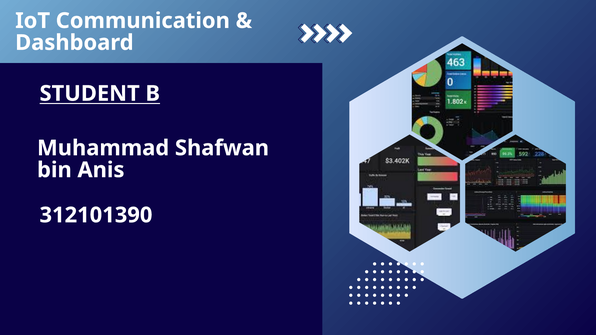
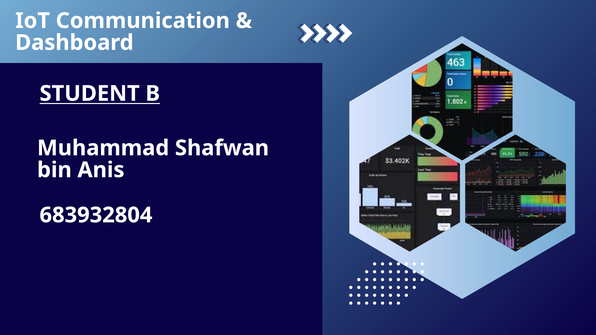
312101390: 312101390 -> 683932804 (96, 215)
